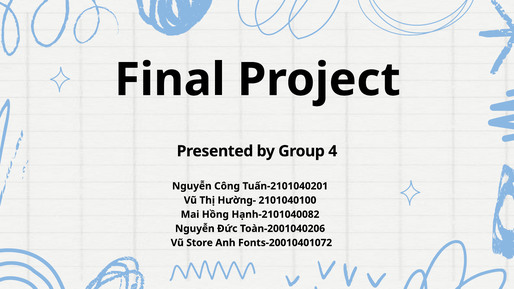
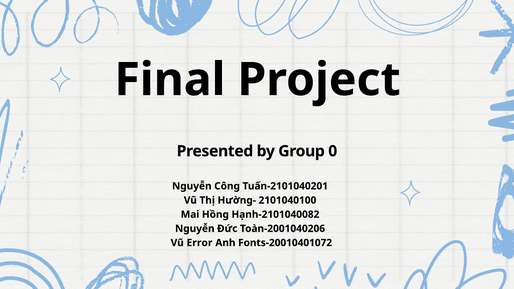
4: 4 -> 0 (333, 151)
Store: Store -> Error (200, 243)
